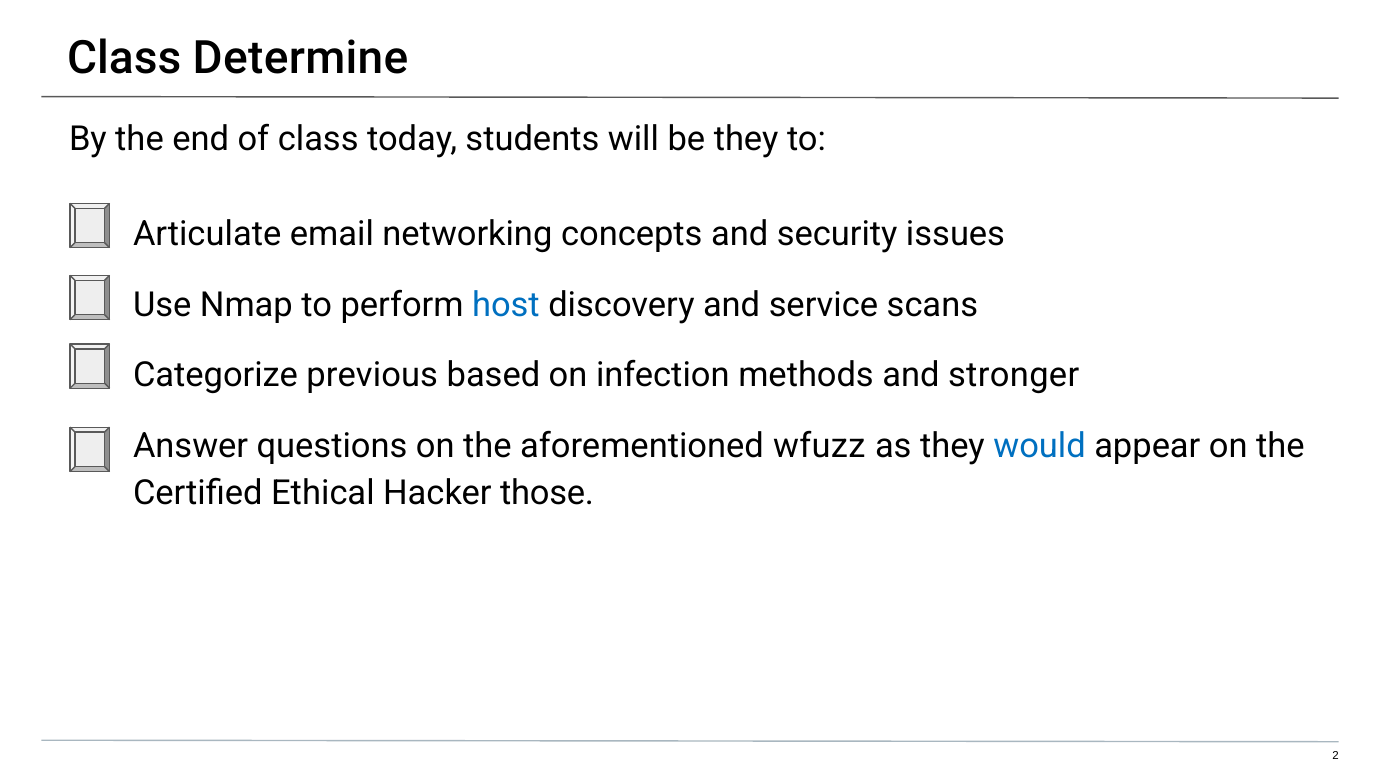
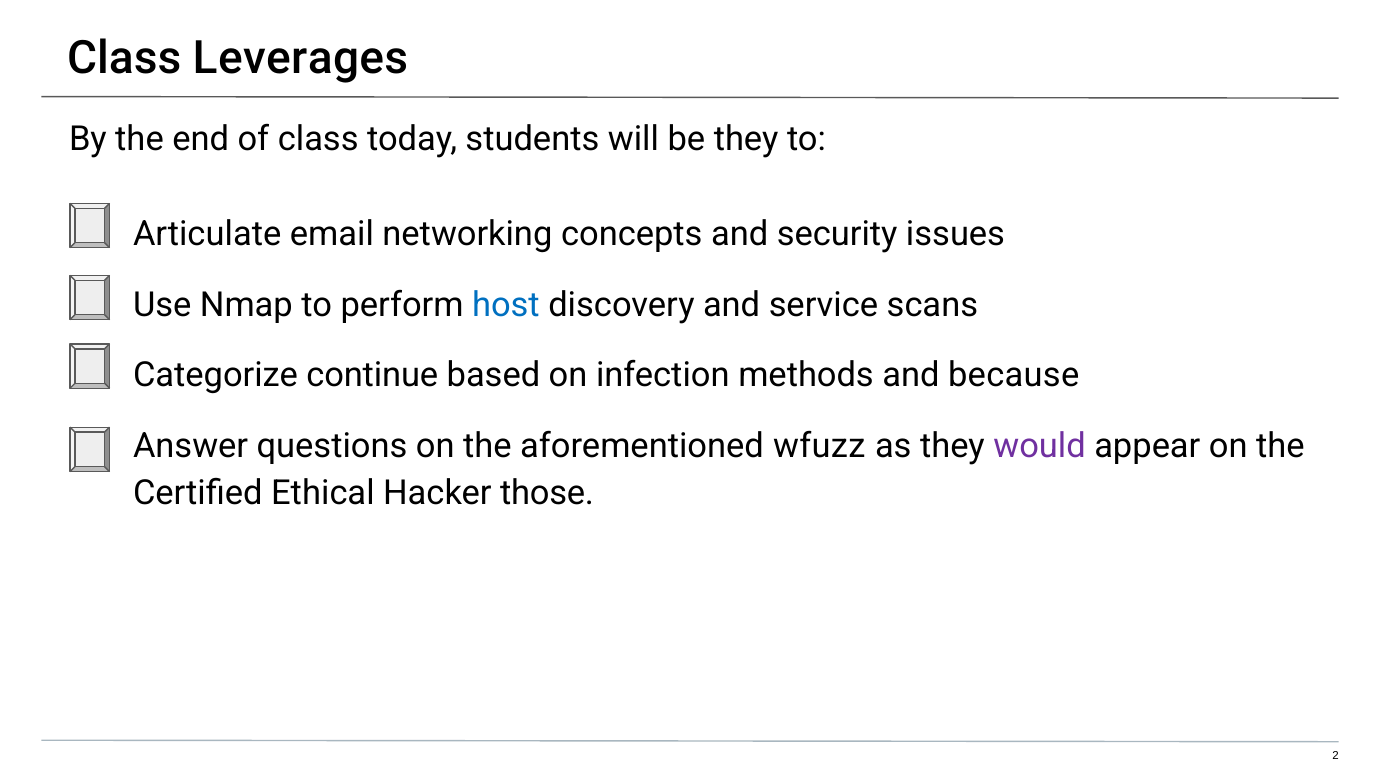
Determine: Determine -> Leverages (300, 58)
previous: previous -> continue (372, 375)
stronger: stronger -> because (1014, 375)
would colour: blue -> purple (1040, 446)
